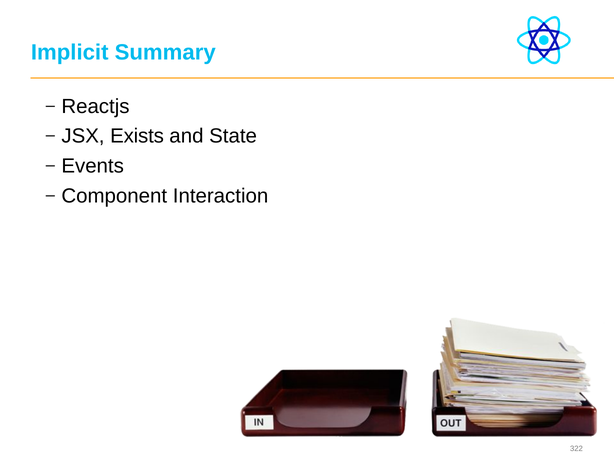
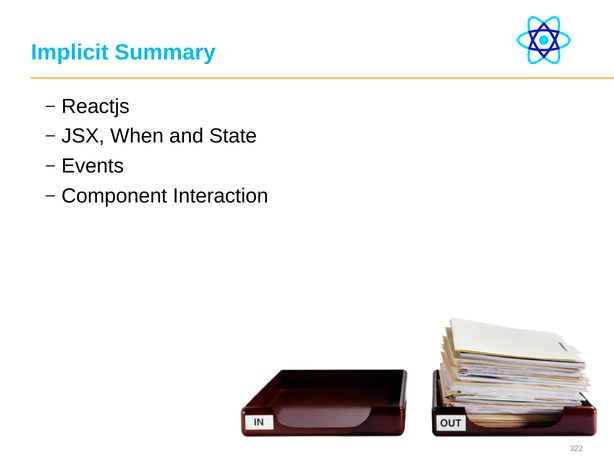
Exists: Exists -> When (137, 136)
